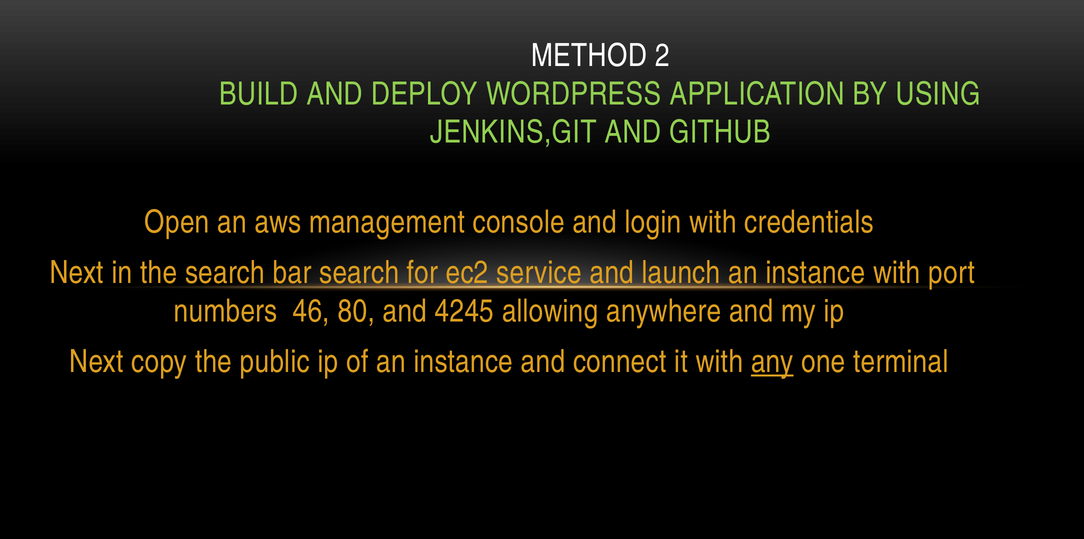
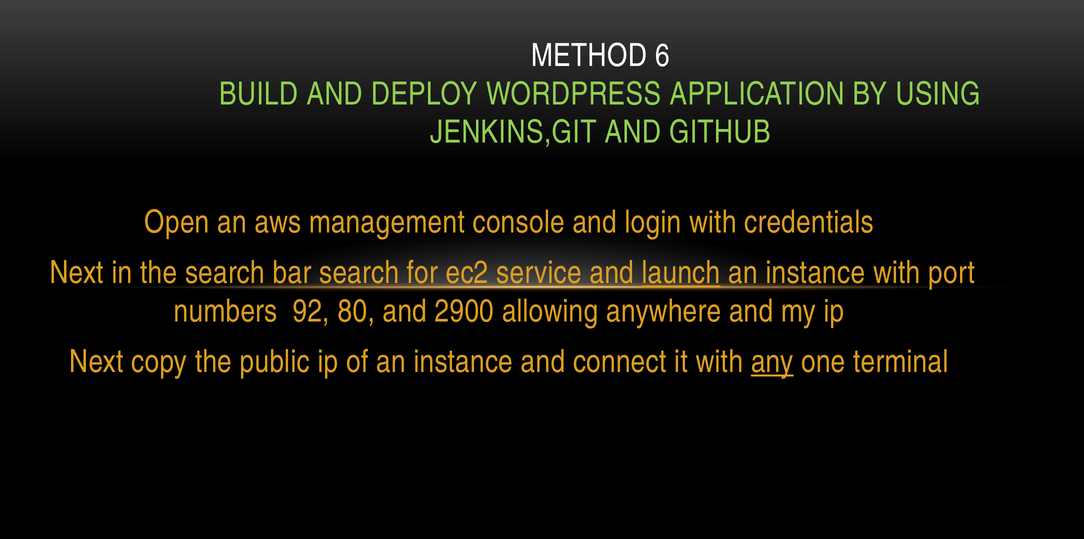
2: 2 -> 6 (663, 56)
launch underline: none -> present (681, 273)
46: 46 -> 92 (311, 311)
4245: 4245 -> 2900 (464, 311)
